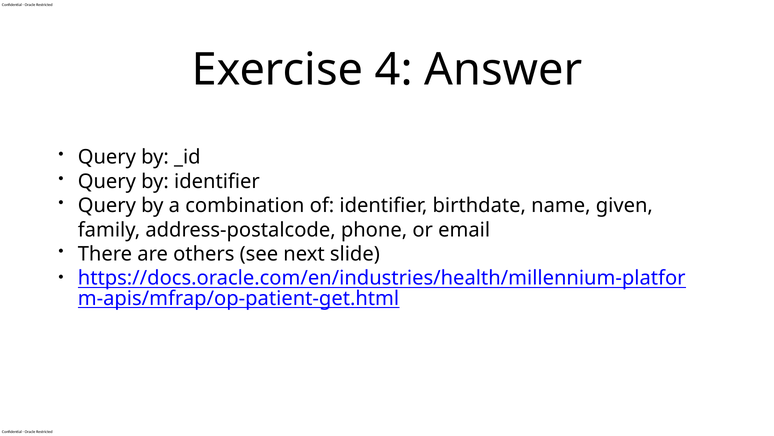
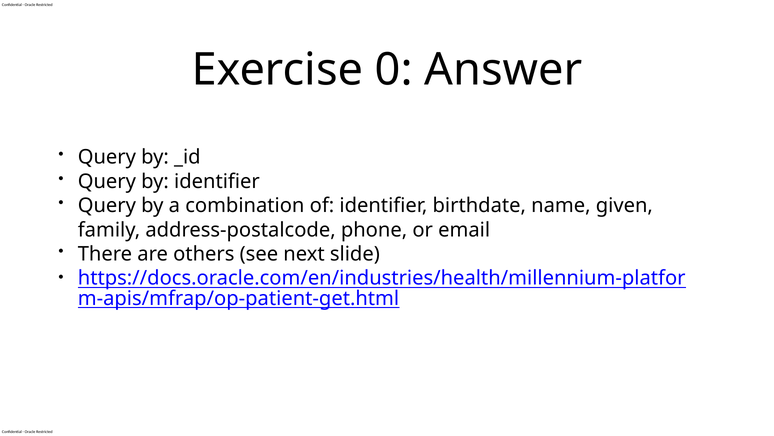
4: 4 -> 0 (394, 70)
